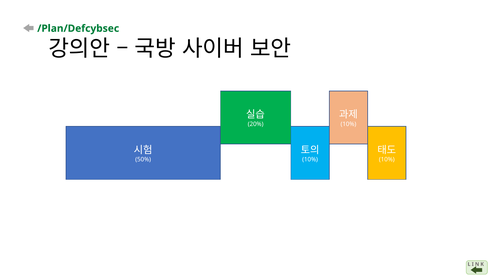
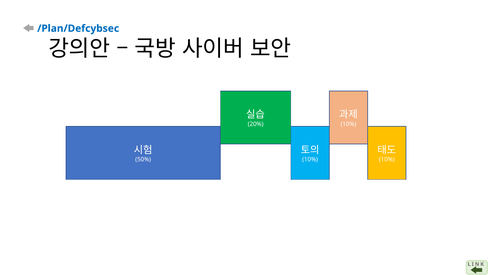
/Plan/Defcybsec colour: green -> blue (78, 28)
